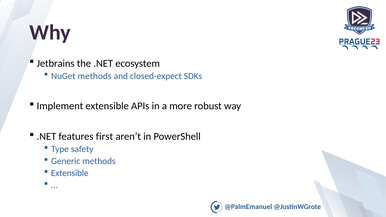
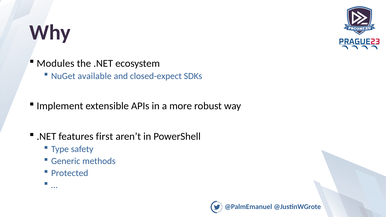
Jetbrains: Jetbrains -> Modules (56, 63)
NuGet methods: methods -> available (95, 76)
Extensible: Extensible -> Protected (70, 173)
